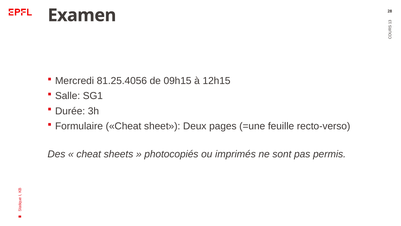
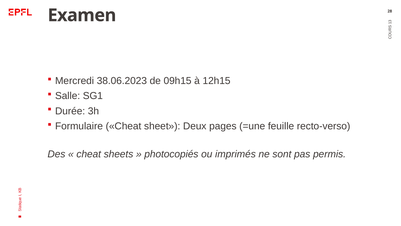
81.25.4056: 81.25.4056 -> 38.06.2023 (122, 81)
